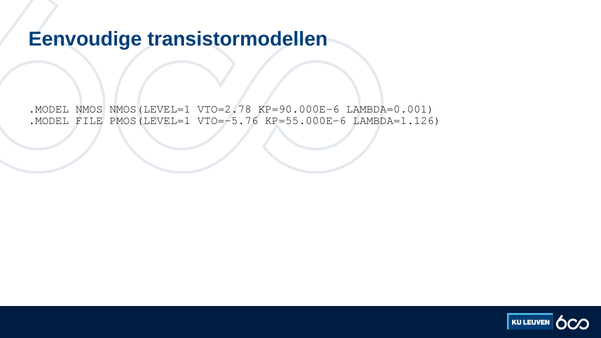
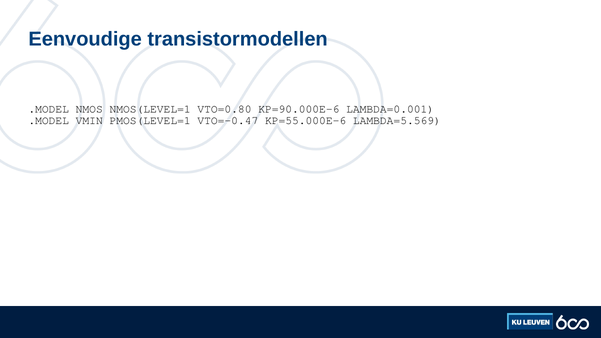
VTO=2.78: VTO=2.78 -> VTO=0.80 (224, 109)
FILE: FILE -> VMIN (89, 120)
VTO=-5.76: VTO=-5.76 -> VTO=-0.47 (228, 120)
LAMBDA=1.126: LAMBDA=1.126 -> LAMBDA=5.569 (397, 120)
